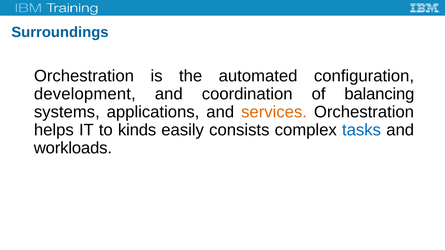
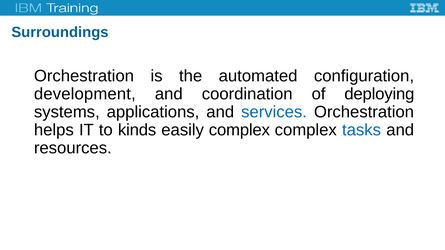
balancing: balancing -> deploying (379, 94)
services colour: orange -> blue (274, 112)
easily consists: consists -> complex (239, 130)
workloads: workloads -> resources (73, 148)
